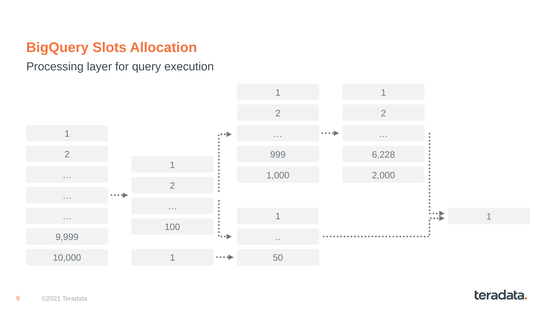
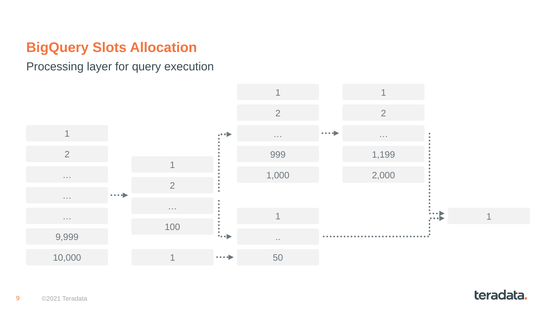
6,228: 6,228 -> 1,199 (383, 154)
